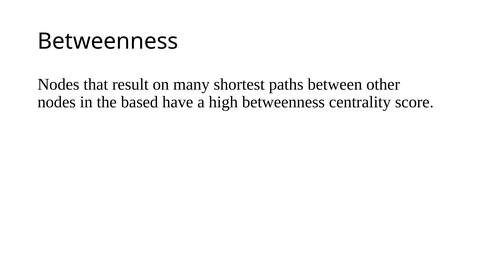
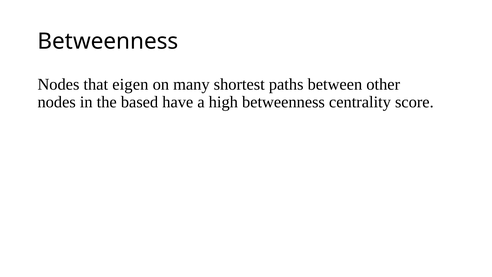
result: result -> eigen (130, 84)
